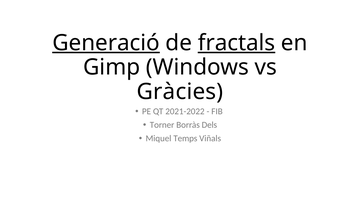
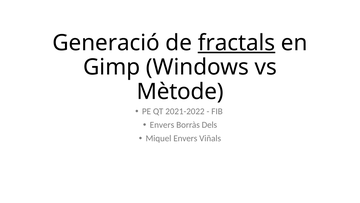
Generació underline: present -> none (106, 43)
Gràcies: Gràcies -> Mètode (180, 91)
Torner: Torner -> Envers (162, 125)
Miquel Temps: Temps -> Envers (185, 138)
